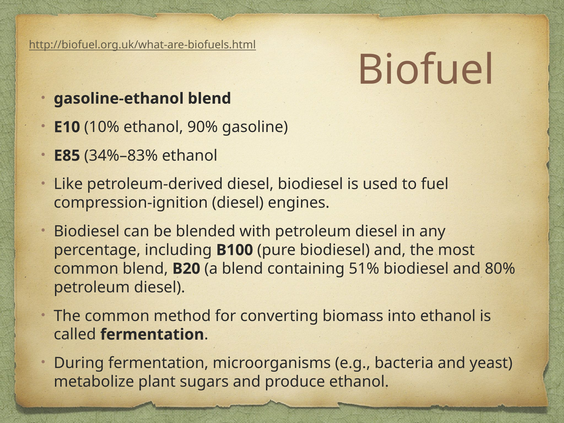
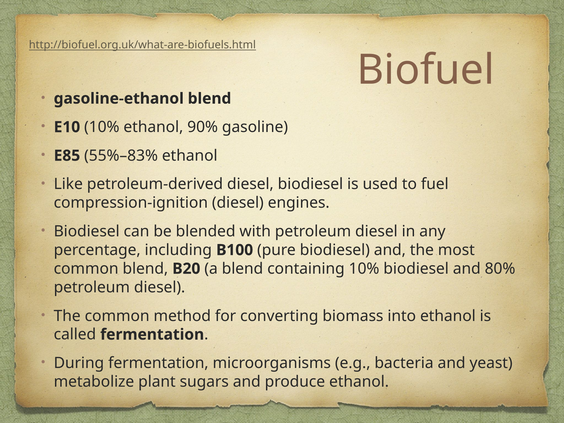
34%–83%: 34%–83% -> 55%–83% (121, 156)
containing 51%: 51% -> 10% (364, 269)
